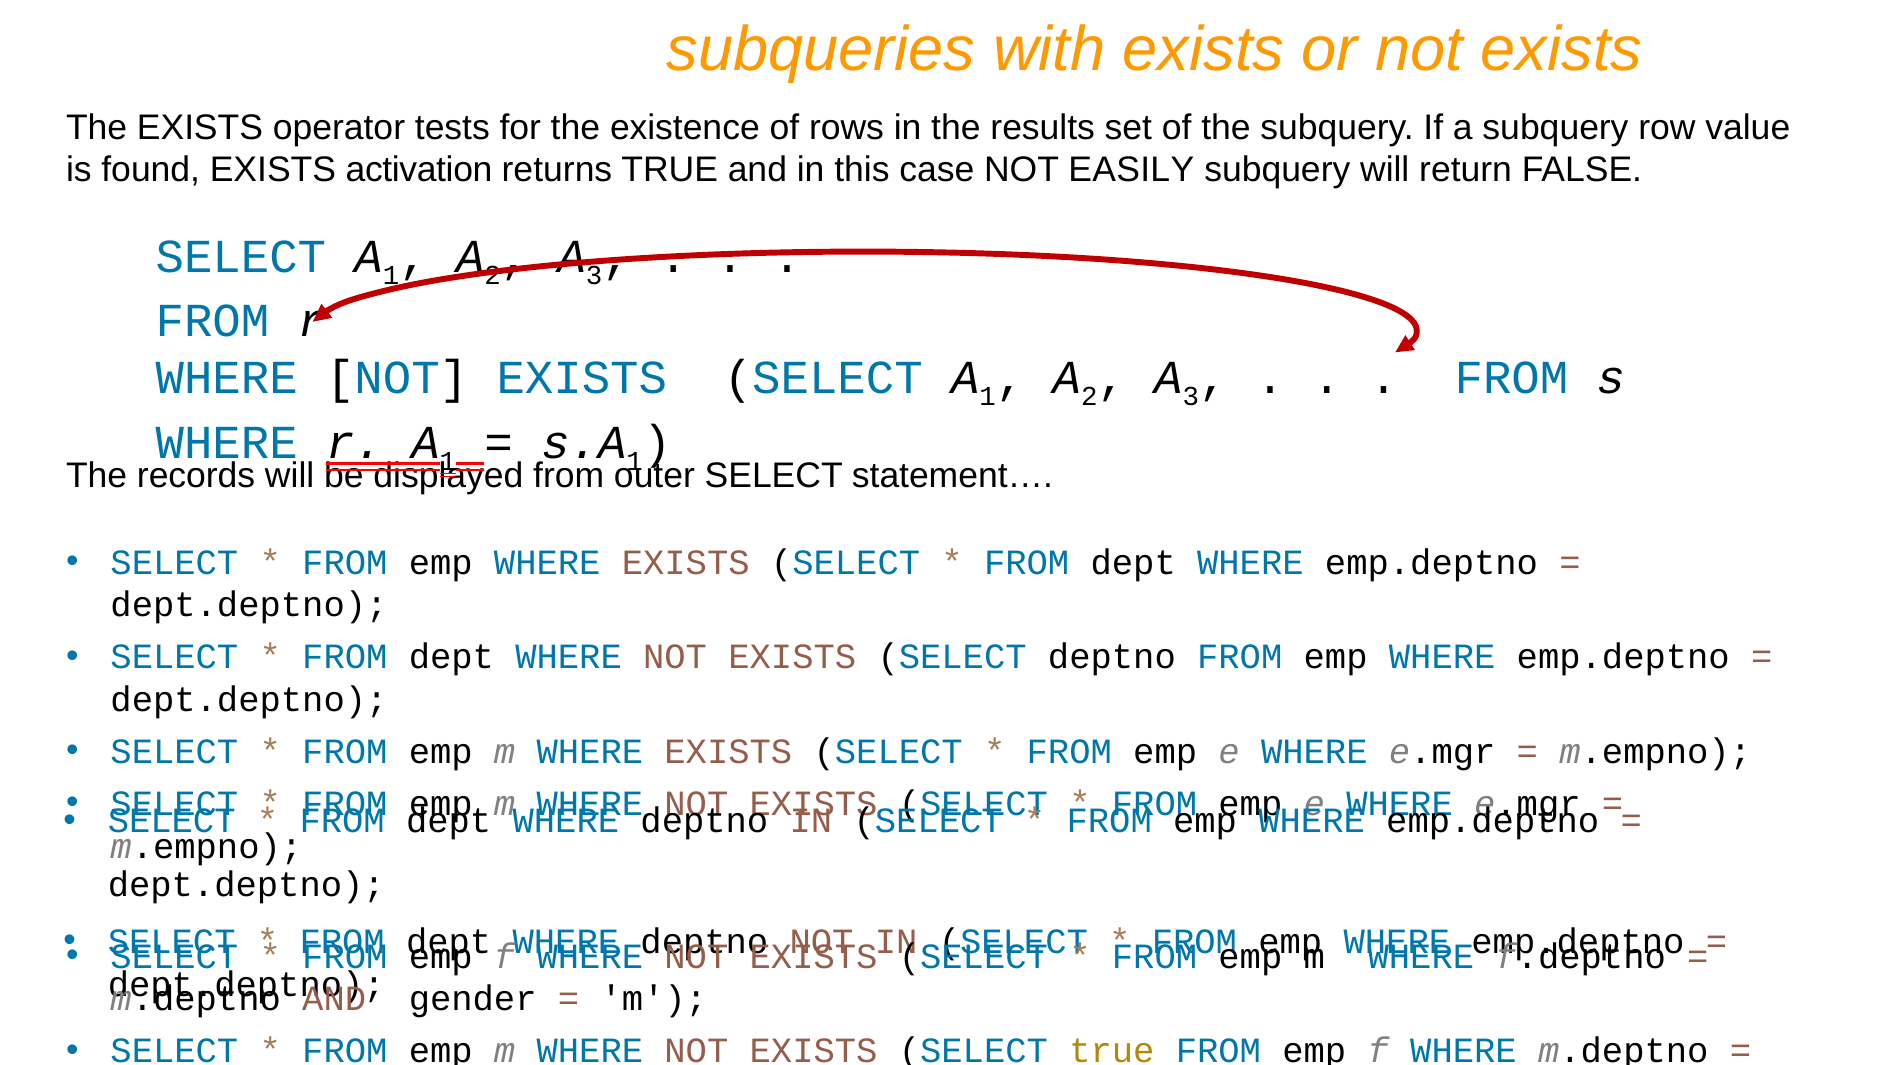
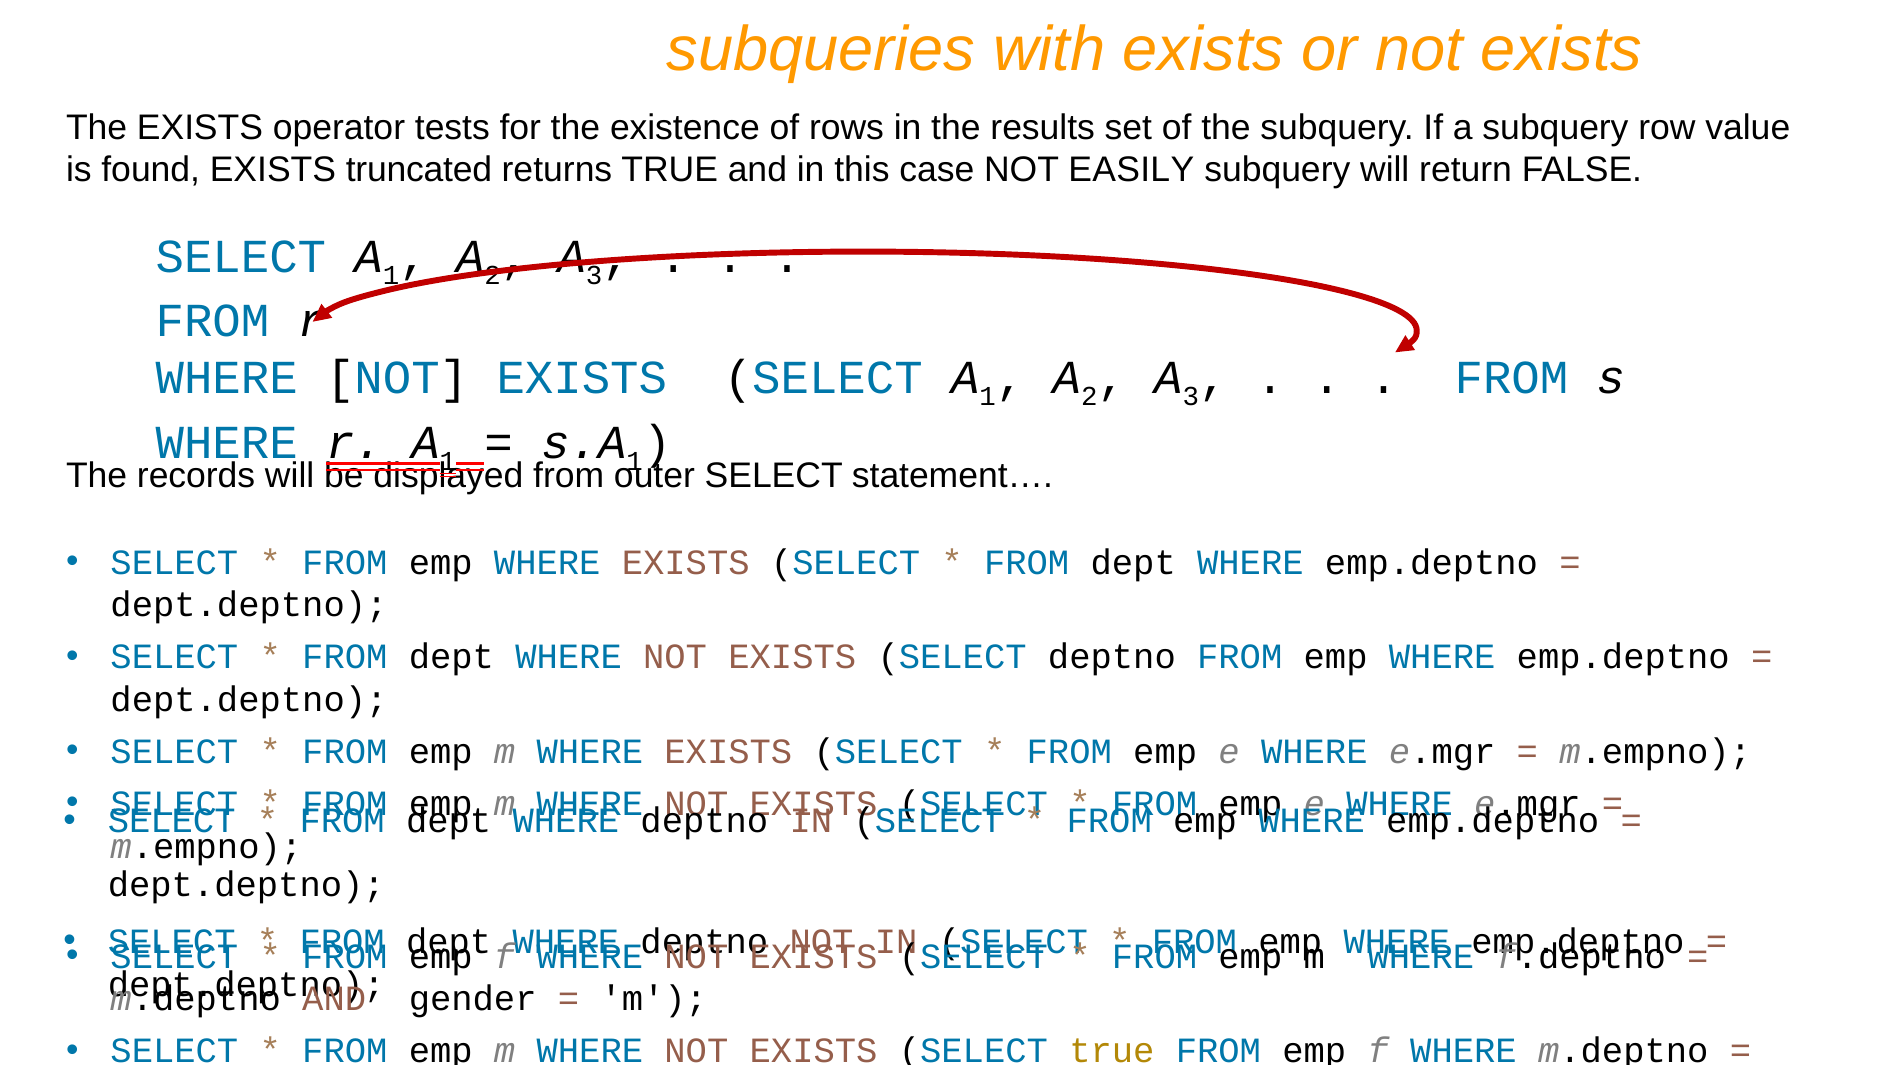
activation: activation -> truncated (419, 170)
